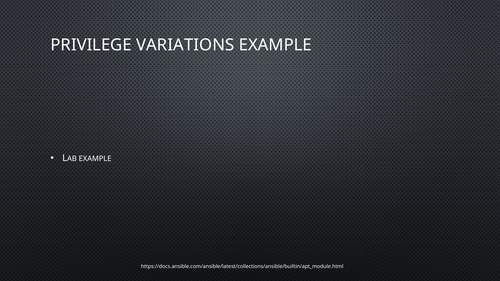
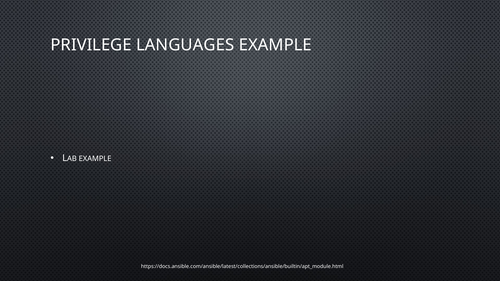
VARIATIONS: VARIATIONS -> LANGUAGES (185, 45)
